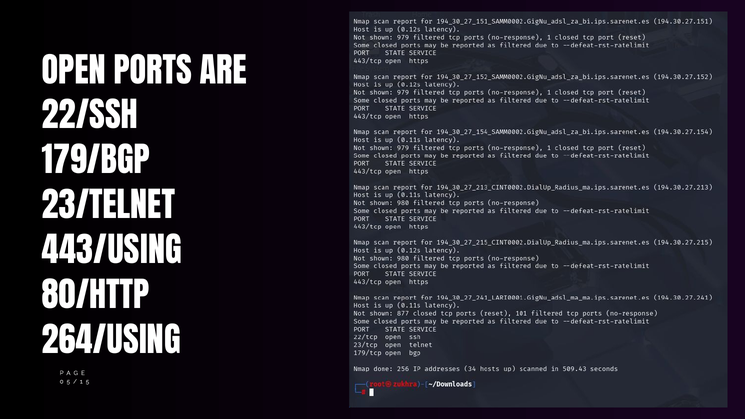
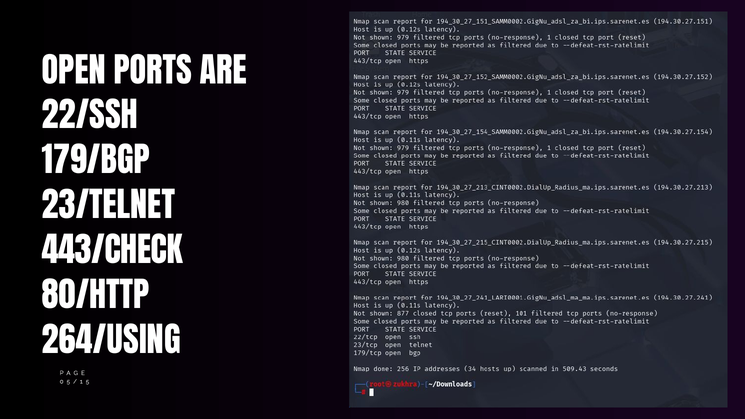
443/USING: 443/USING -> 443/CHECK (112, 252)
